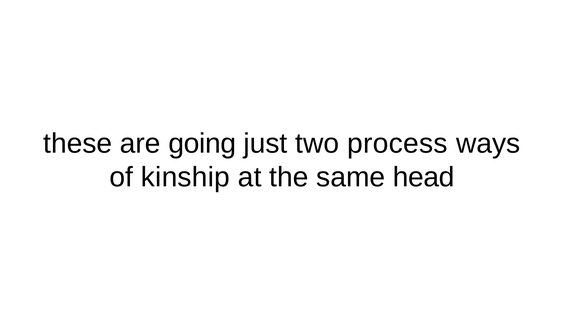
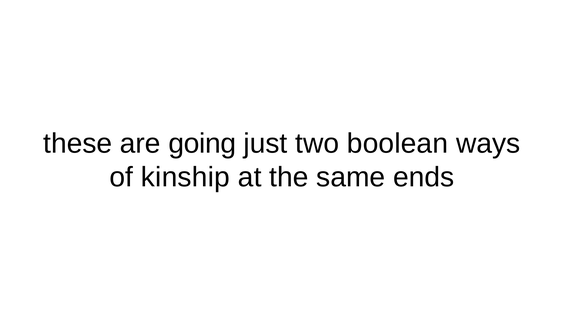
process: process -> boolean (398, 144)
head: head -> ends (424, 178)
